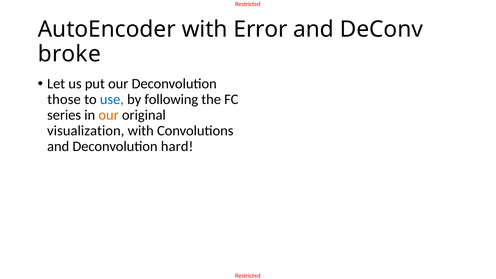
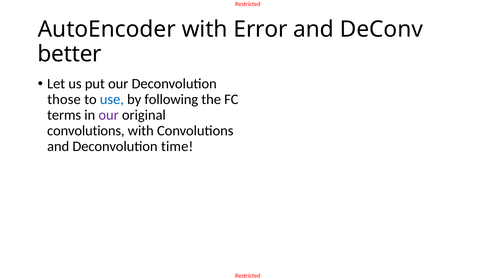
broke: broke -> better (70, 54)
series: series -> terms (64, 115)
our colour: orange -> purple (109, 115)
visualization: visualization -> convolutions (86, 131)
hard: hard -> time (177, 146)
